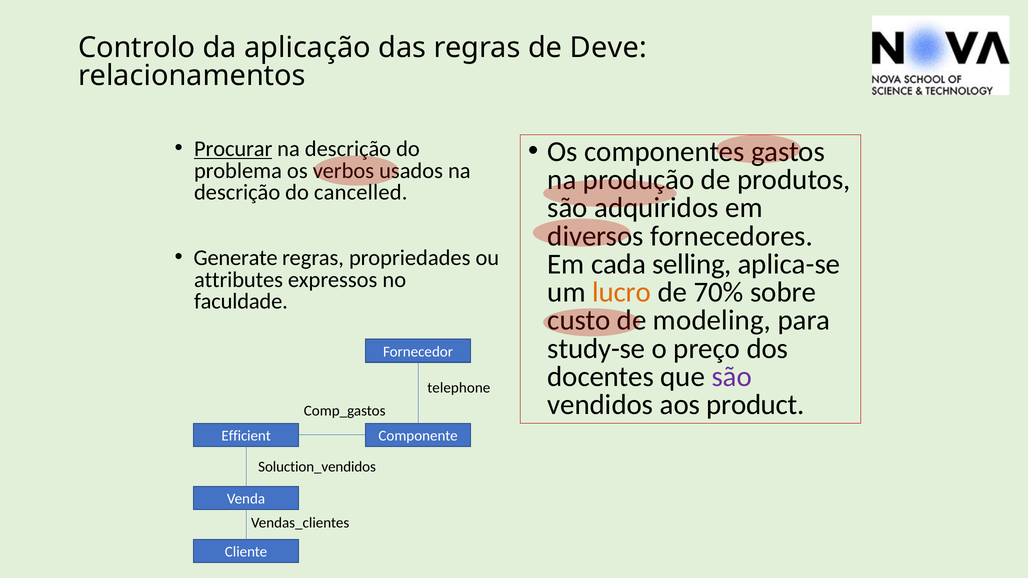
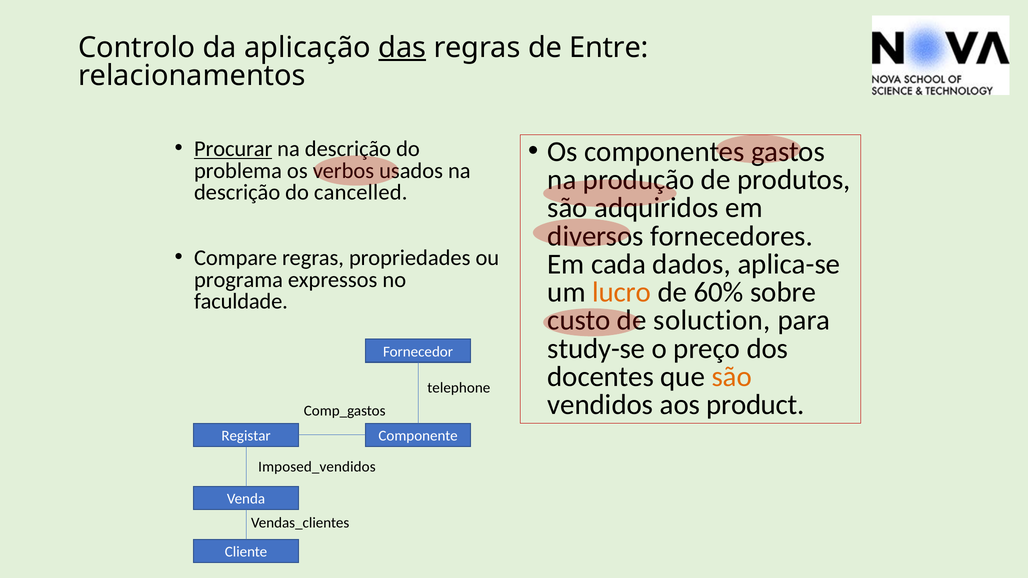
das underline: none -> present (402, 48)
Deve: Deve -> Entre (609, 48)
Generate: Generate -> Compare (236, 258)
selling: selling -> dados (692, 264)
attributes: attributes -> programa (238, 280)
70%: 70% -> 60% (719, 292)
modeling: modeling -> soluction (712, 321)
são colour: purple -> orange (732, 377)
Efficient: Efficient -> Registar (246, 436)
Soluction_vendidos: Soluction_vendidos -> Imposed_vendidos (317, 467)
